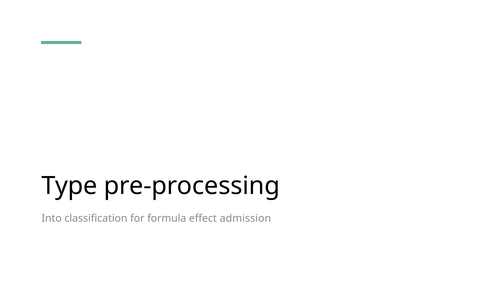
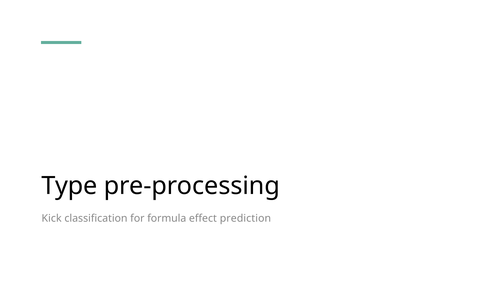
Into: Into -> Kick (52, 219)
admission: admission -> prediction (245, 219)
